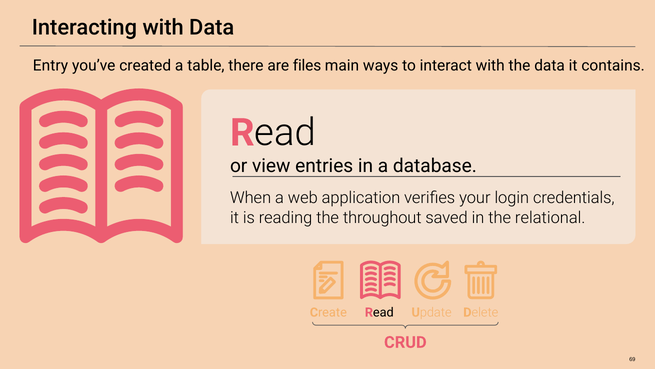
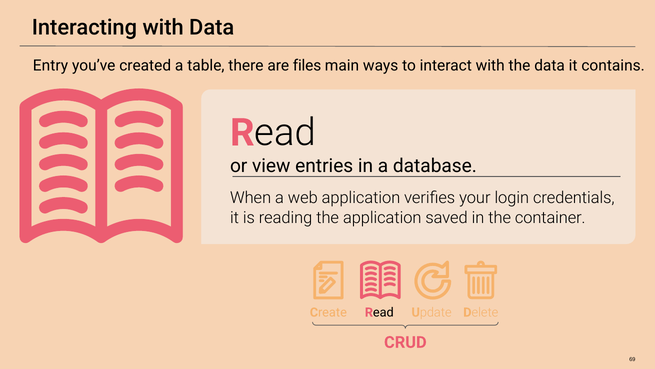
the throughout: throughout -> application (382, 217)
relational: relational -> container (550, 217)
